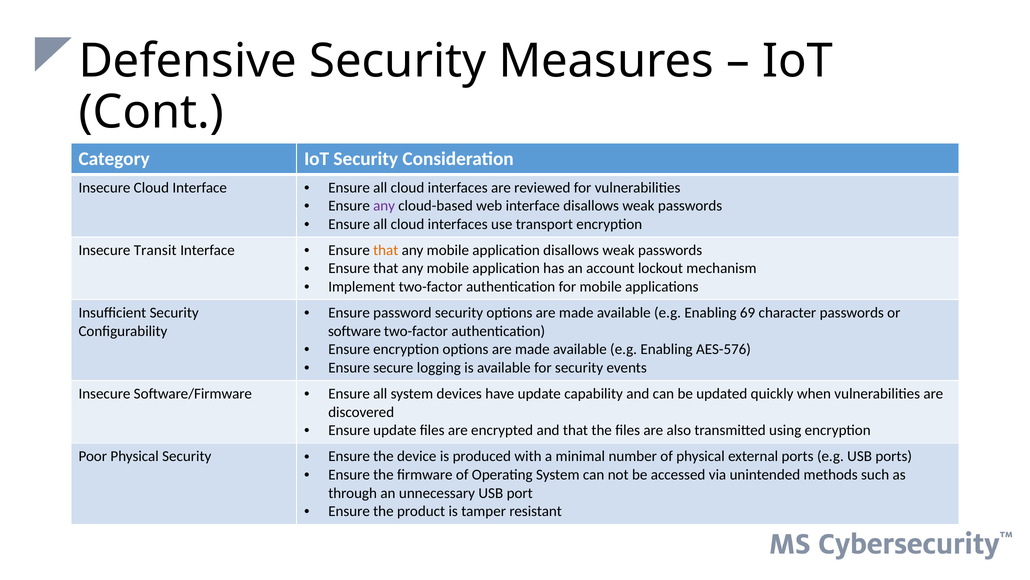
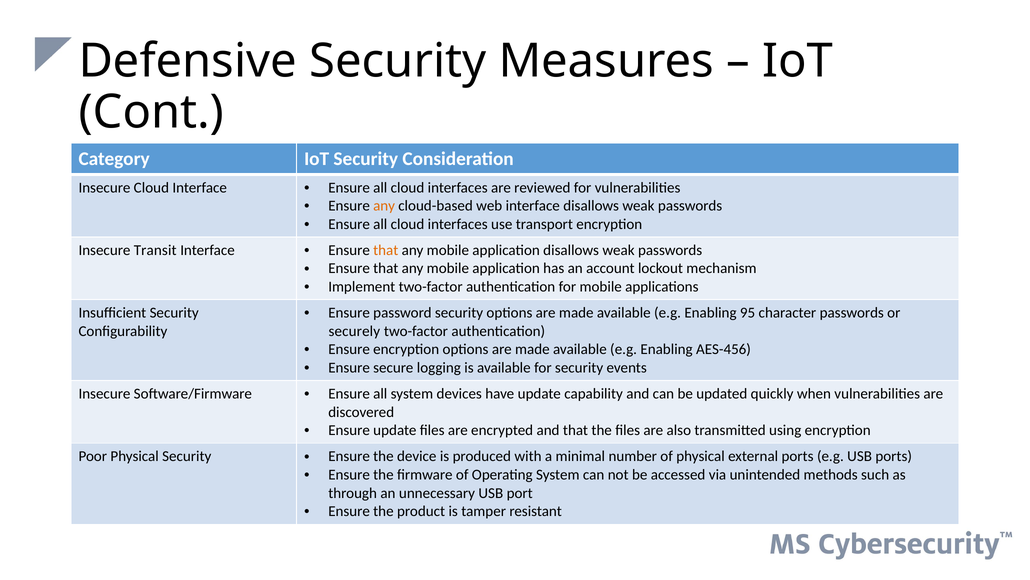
any colour: purple -> orange (384, 206)
69: 69 -> 95 (748, 313)
software: software -> securely (354, 331)
AES-576: AES-576 -> AES-456 (723, 349)
